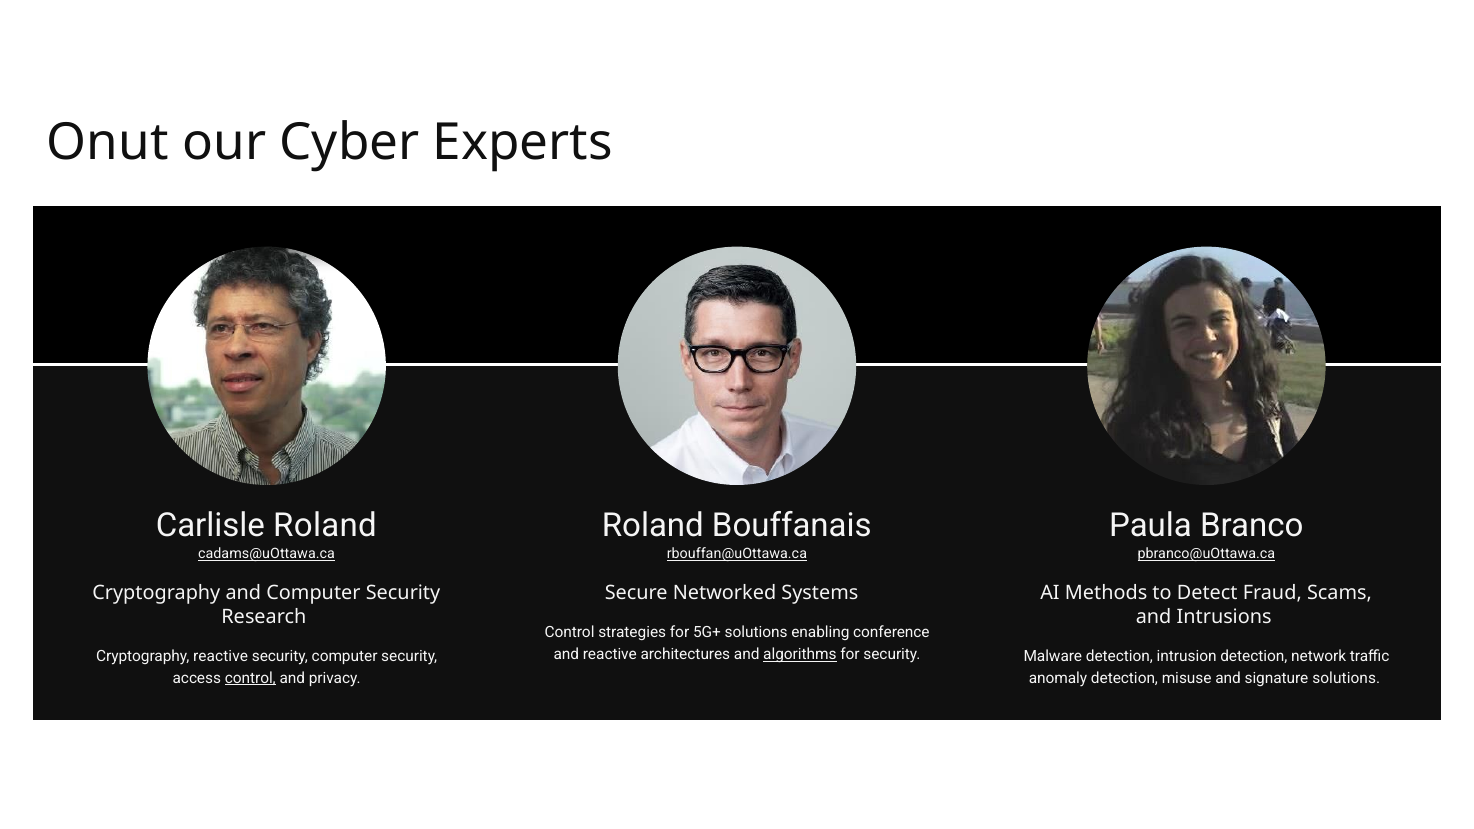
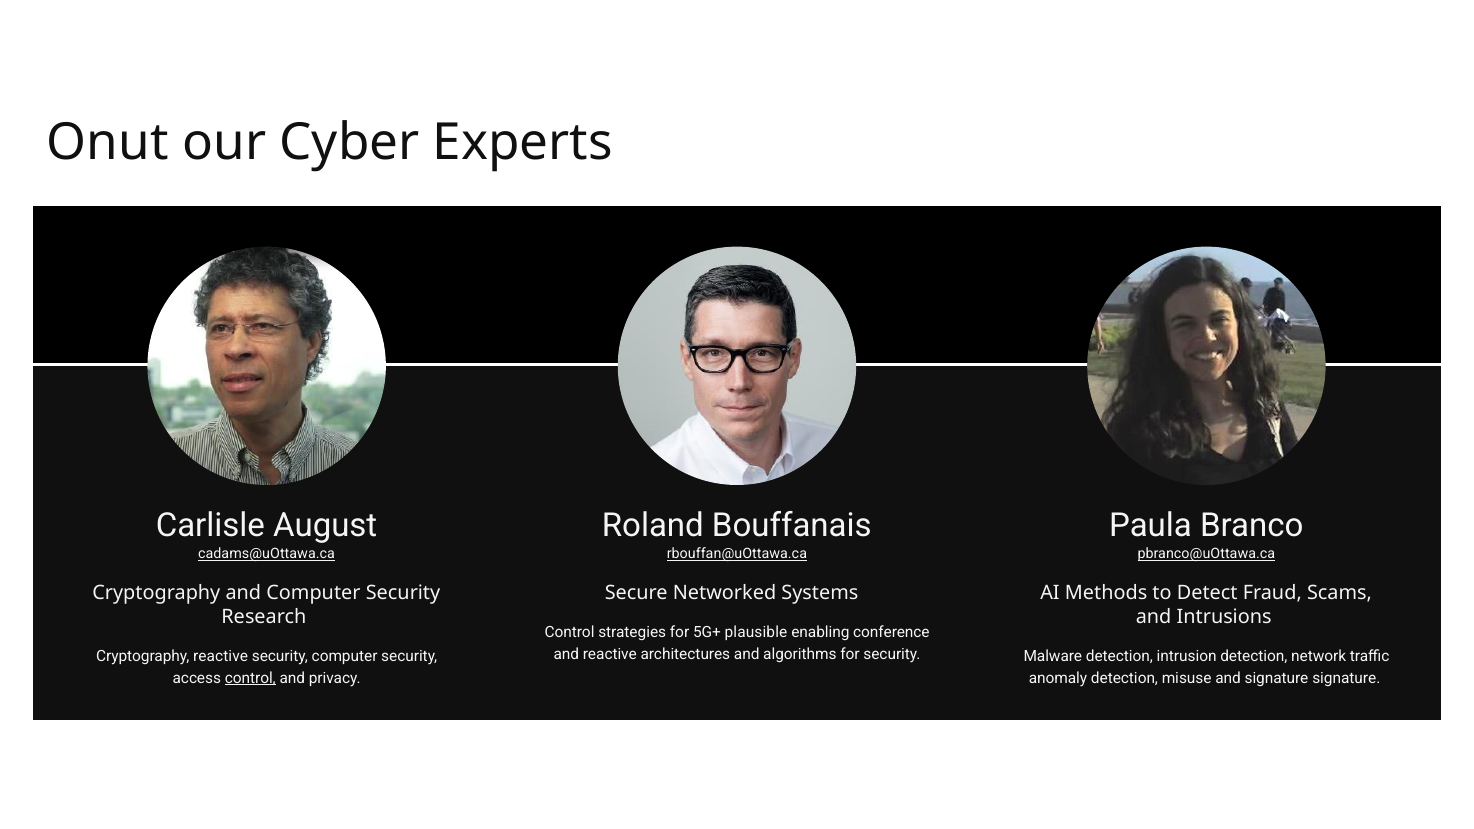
Carlisle Roland: Roland -> August (325, 525)
5G+ solutions: solutions -> plausible (756, 633)
algorithms underline: present -> none (800, 654)
signature solutions: solutions -> signature (1346, 678)
